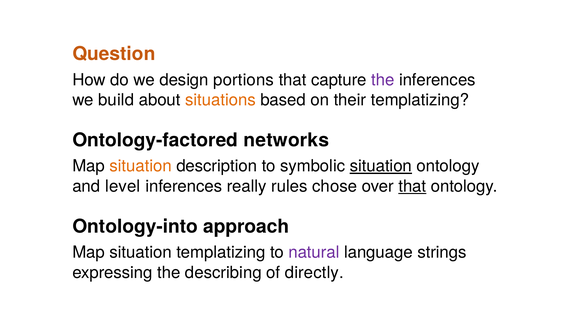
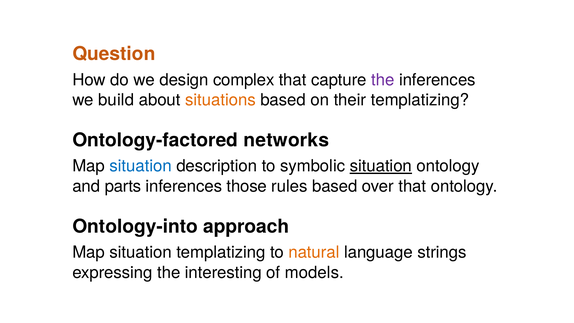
portions: portions -> complex (244, 80)
situation colour: orange -> blue (141, 166)
level: level -> parts (123, 186)
really: really -> those (247, 186)
rules chose: chose -> based (335, 186)
that underline: present -> none (412, 186)
natural colour: purple -> orange (314, 252)
describing: describing -> interesting (223, 272)
directly: directly -> models (314, 272)
